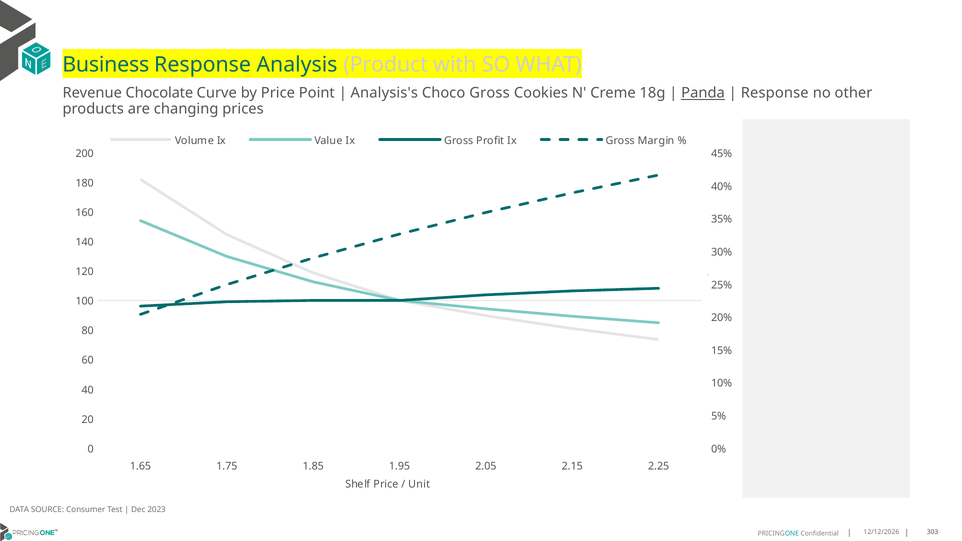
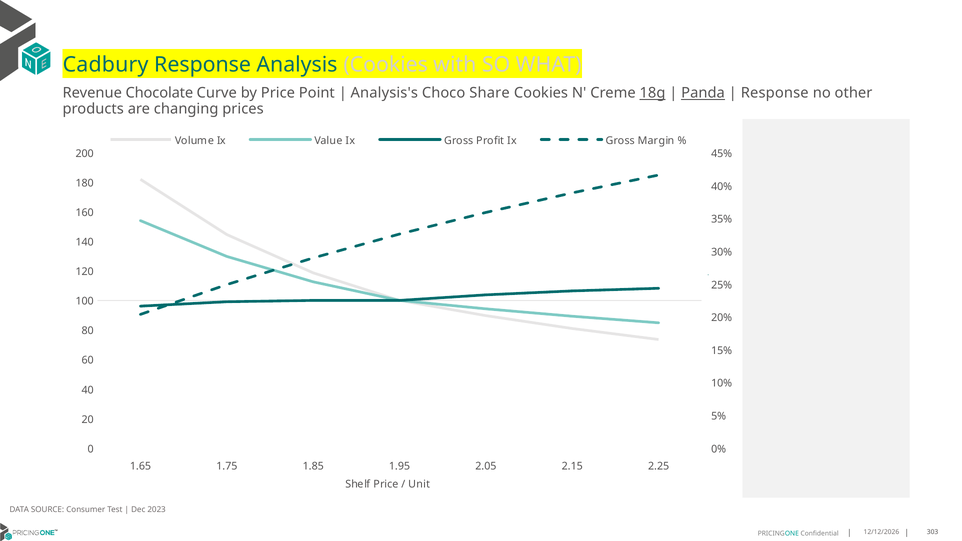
Business: Business -> Cadbury (106, 65)
Analysis Product: Product -> Cookies (386, 65)
Choco Gross: Gross -> Share (490, 93)
18g underline: none -> present (653, 93)
